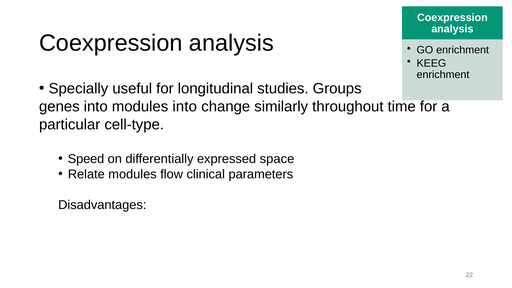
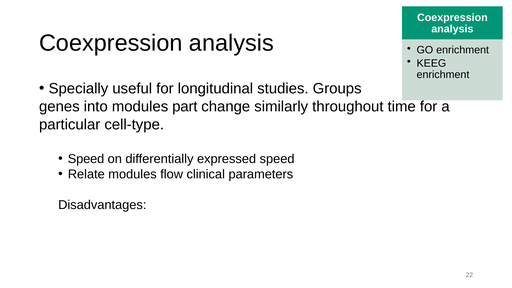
modules into: into -> part (185, 107)
expressed space: space -> speed (277, 159)
